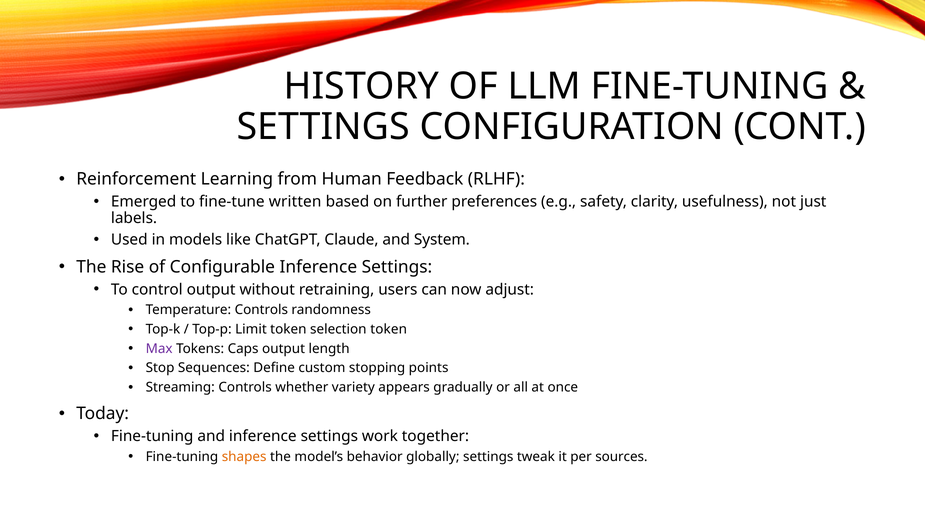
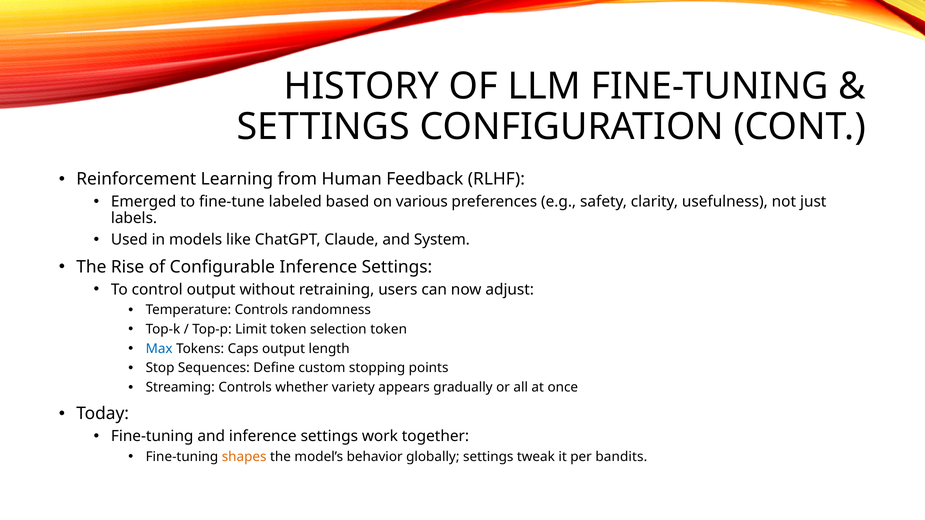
written: written -> labeled (295, 202)
further: further -> various (422, 202)
Max colour: purple -> blue (159, 349)
sources: sources -> bandits (621, 457)
